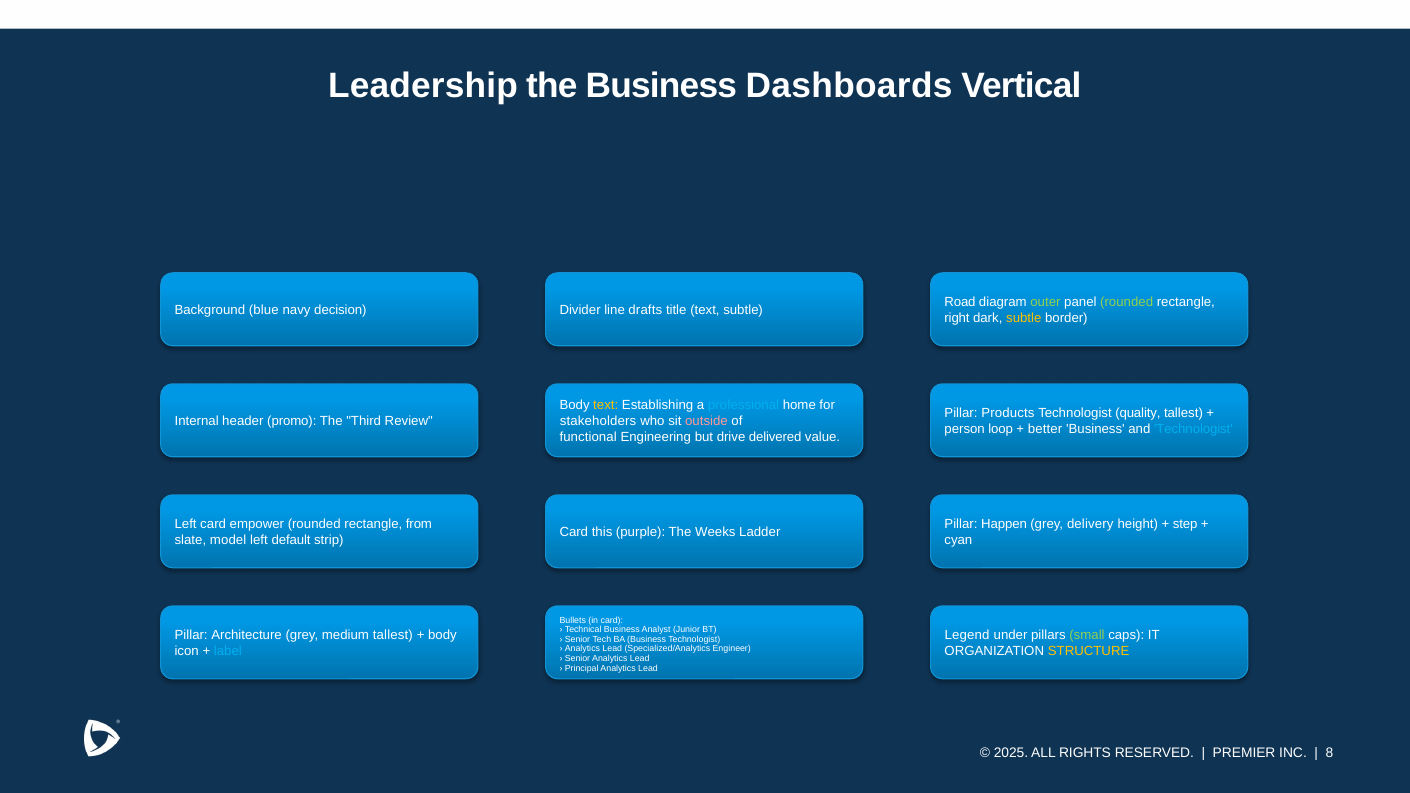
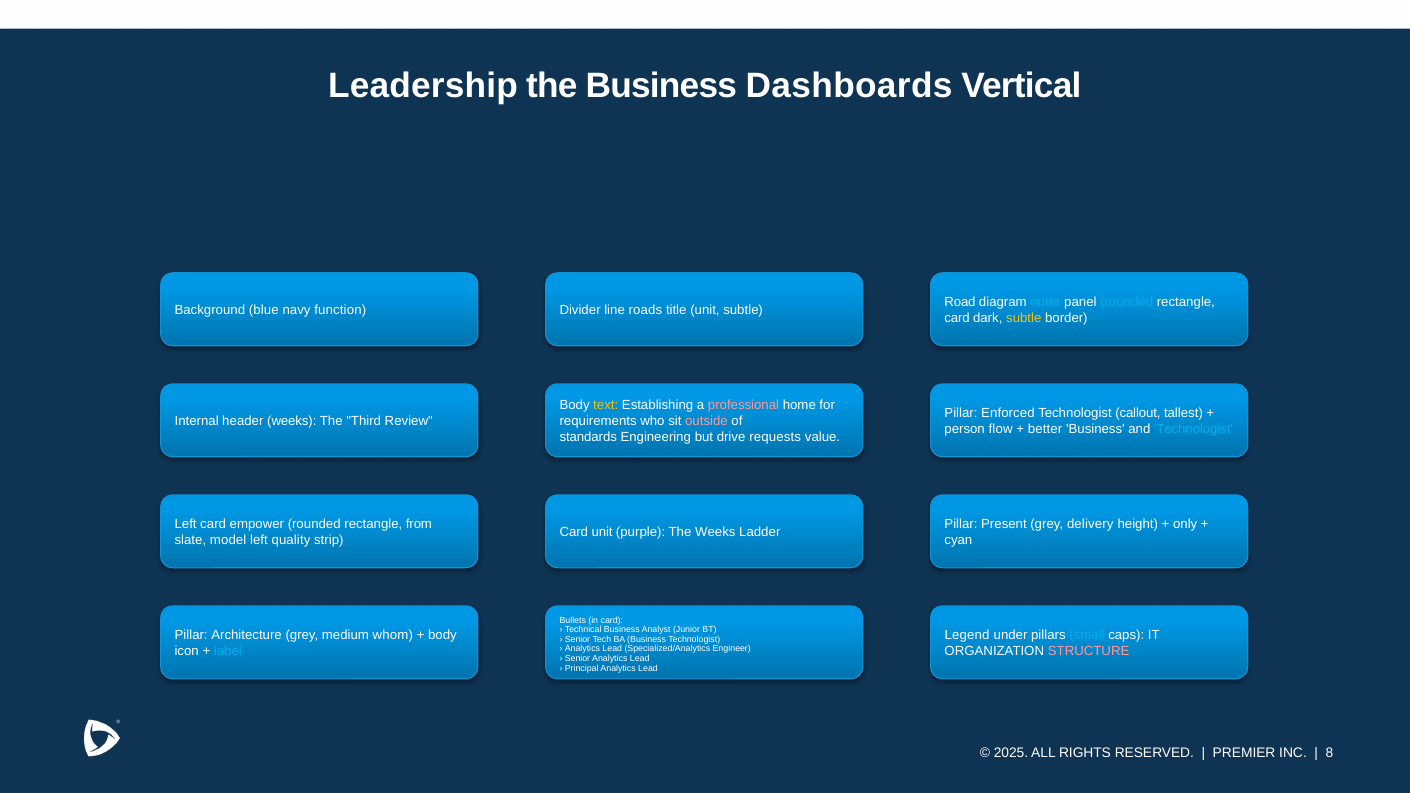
outer colour: light green -> light blue (1045, 302)
rounded colour: light green -> light blue (1127, 302)
decision: decision -> function (340, 310)
drafts: drafts -> roads (645, 310)
title text: text -> unit (705, 310)
right: right -> card (957, 318)
professional colour: light blue -> pink (744, 405)
Products: Products -> Enforced (1008, 413)
quality: quality -> callout (1138, 413)
header promo: promo -> weeks (292, 421)
stakeholders: stakeholders -> requirements (598, 421)
loop: loop -> flow (1001, 429)
functional: functional -> standards (588, 437)
delivered: delivered -> requests (775, 437)
Happen: Happen -> Present (1004, 524)
step: step -> only (1185, 524)
Card this: this -> unit (602, 532)
default: default -> quality (291, 540)
medium tallest: tallest -> whom (393, 635)
small colour: light green -> light blue (1087, 635)
STRUCTURE colour: yellow -> pink (1089, 651)
